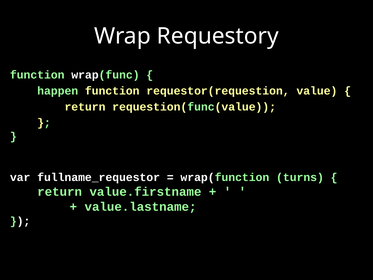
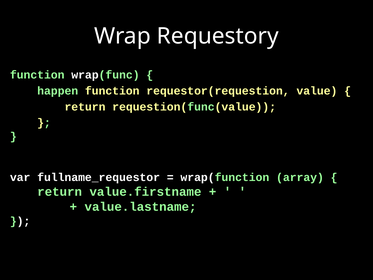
turns: turns -> array (300, 177)
